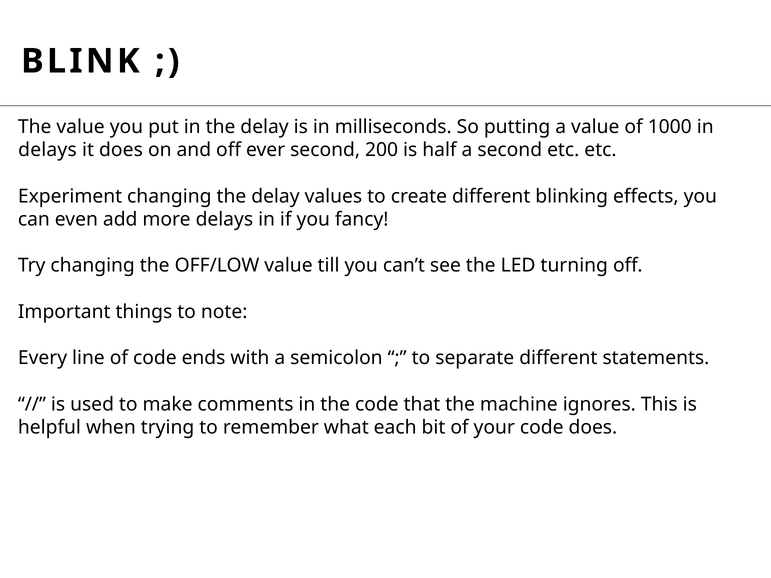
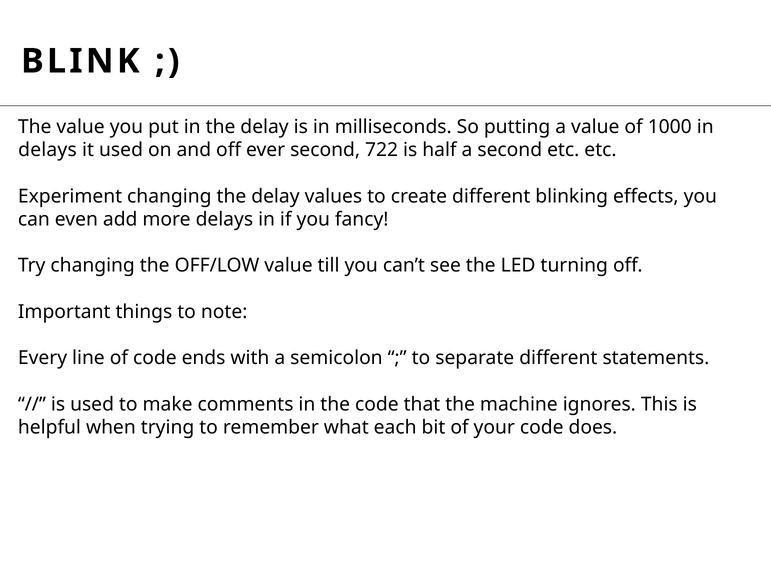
it does: does -> used (121, 150)
200: 200 -> 722 (382, 150)
